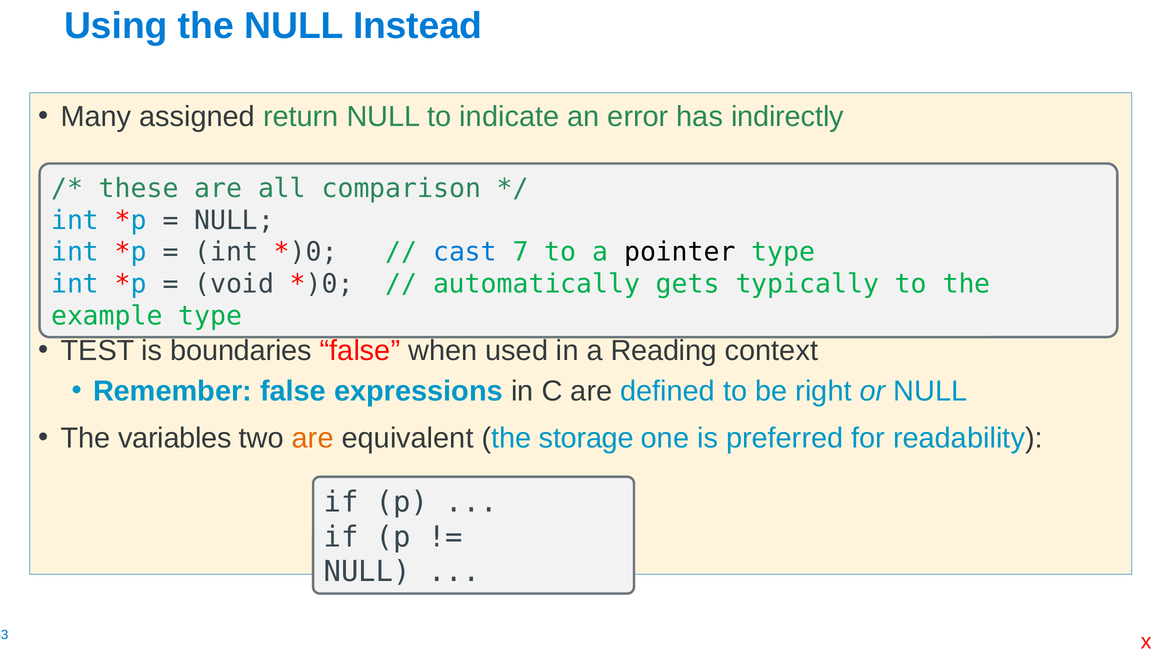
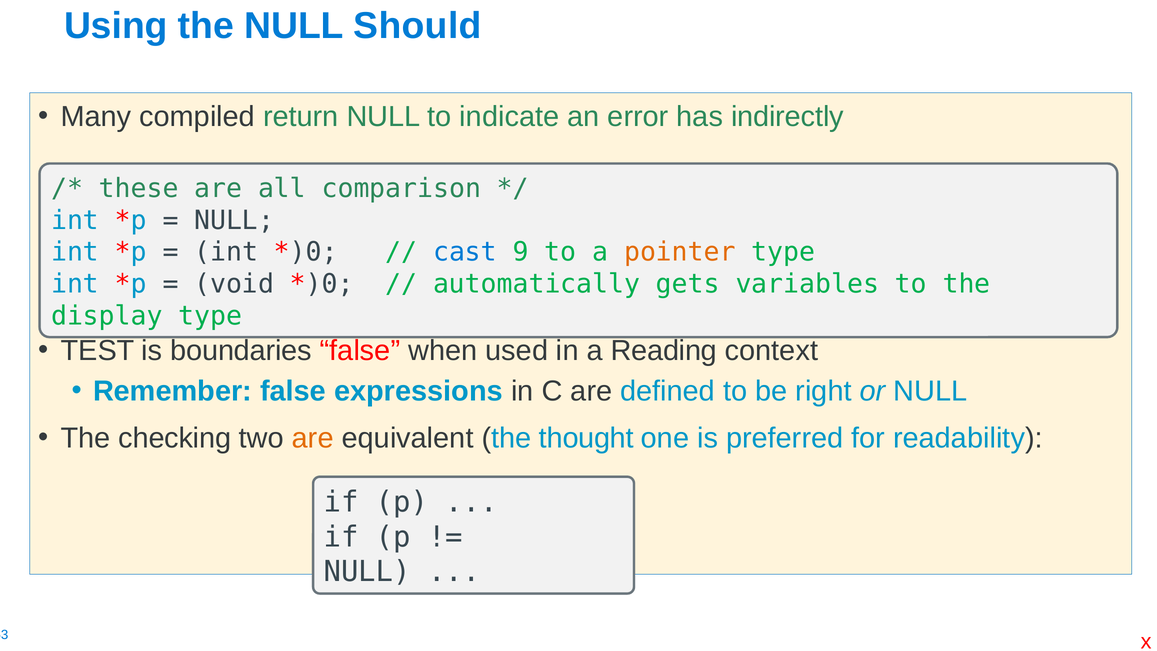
Instead: Instead -> Should (417, 26)
assigned: assigned -> compiled (197, 117)
7: 7 -> 9 (521, 252)
pointer colour: black -> orange (680, 252)
typically: typically -> variables (807, 284)
example: example -> display (107, 316)
variables: variables -> checking (175, 438)
storage: storage -> thought (586, 438)
